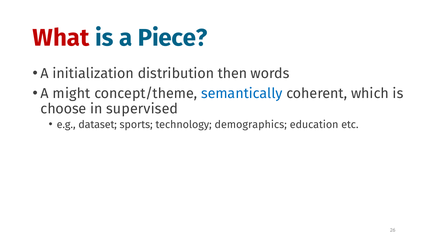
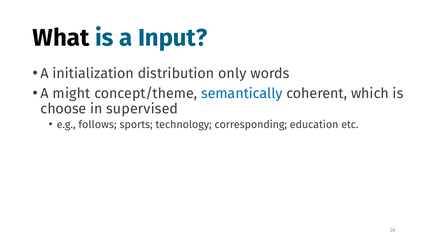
What colour: red -> black (61, 38)
Piece: Piece -> Input (173, 38)
then: then -> only (232, 73)
dataset: dataset -> follows (98, 124)
demographics: demographics -> corresponding (251, 124)
